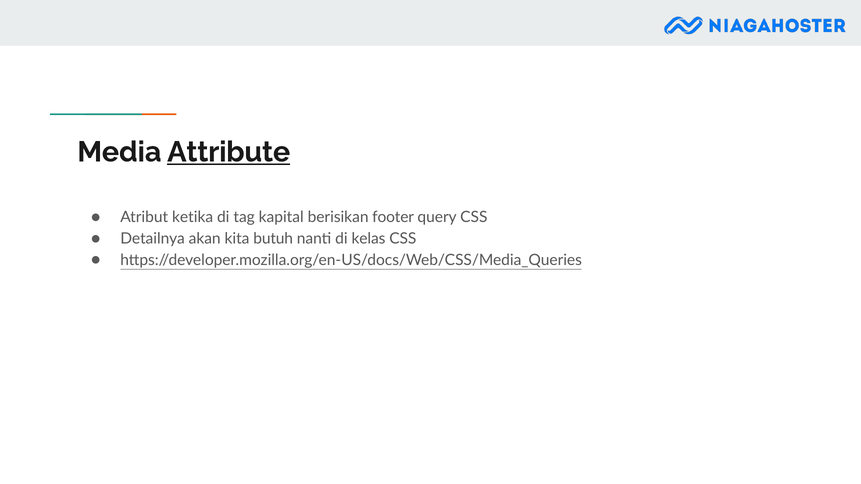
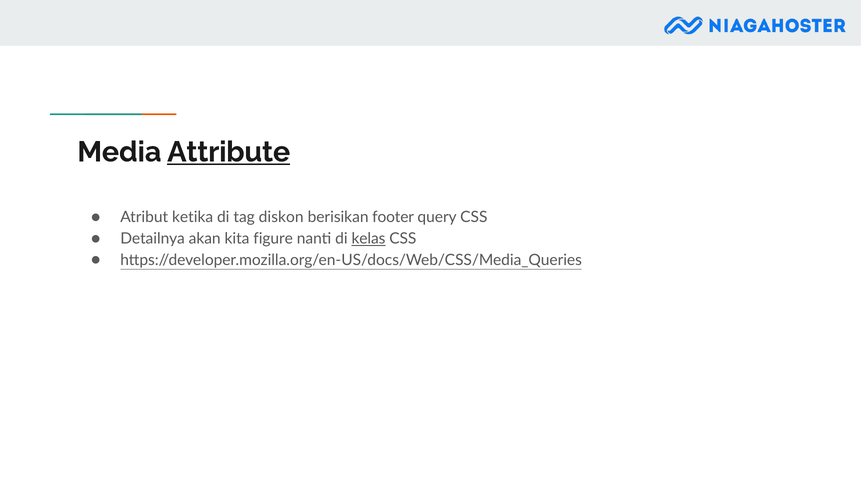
kapital: kapital -> diskon (281, 218)
butuh: butuh -> figure (273, 239)
kelas underline: none -> present (368, 239)
